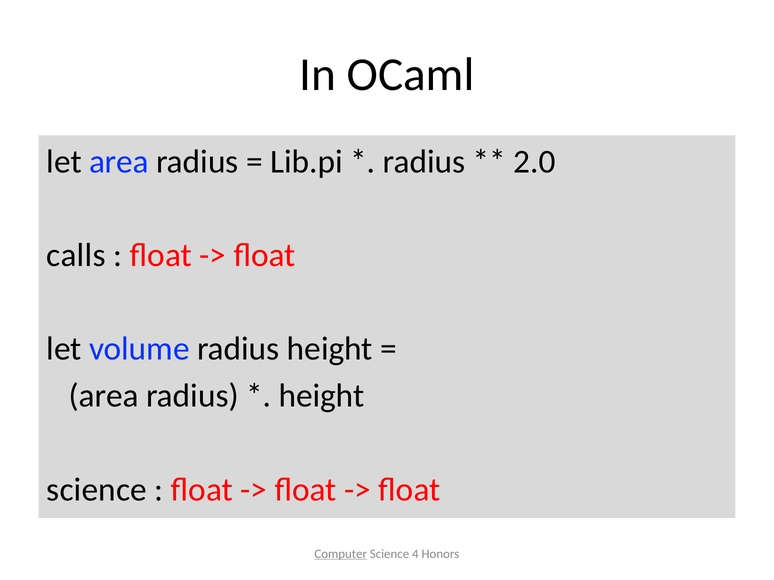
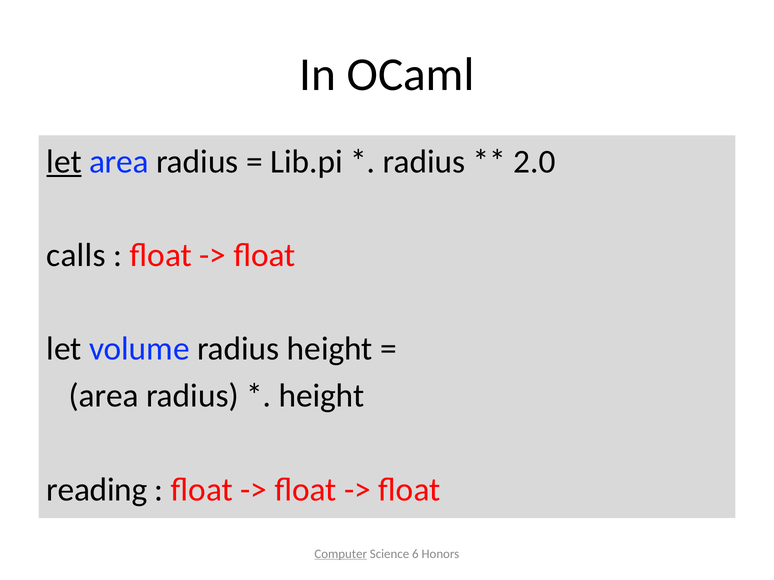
let underline: none -> present (64, 162)
science: science -> reading (97, 490)
4: 4 -> 6 (415, 554)
